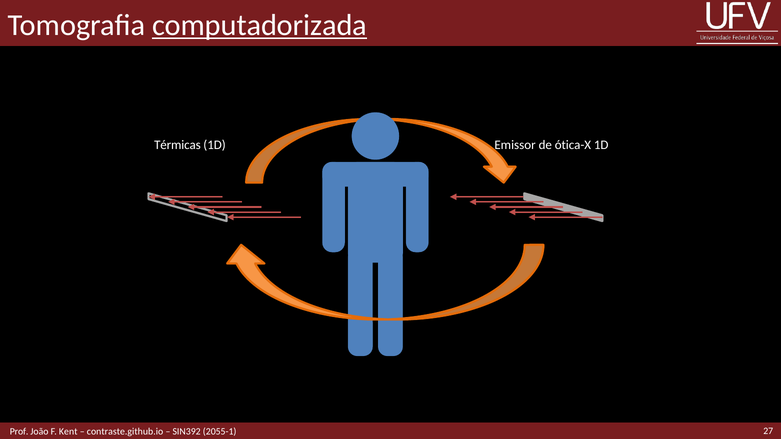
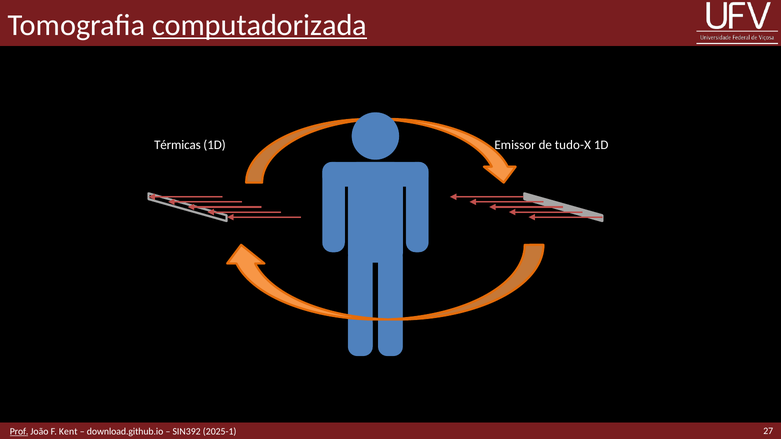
ótica-X: ótica-X -> tudo-X (573, 145)
Prof underline: none -> present (19, 432)
contraste.github.io: contraste.github.io -> download.github.io (125, 432)
2055-1: 2055-1 -> 2025-1 (220, 432)
